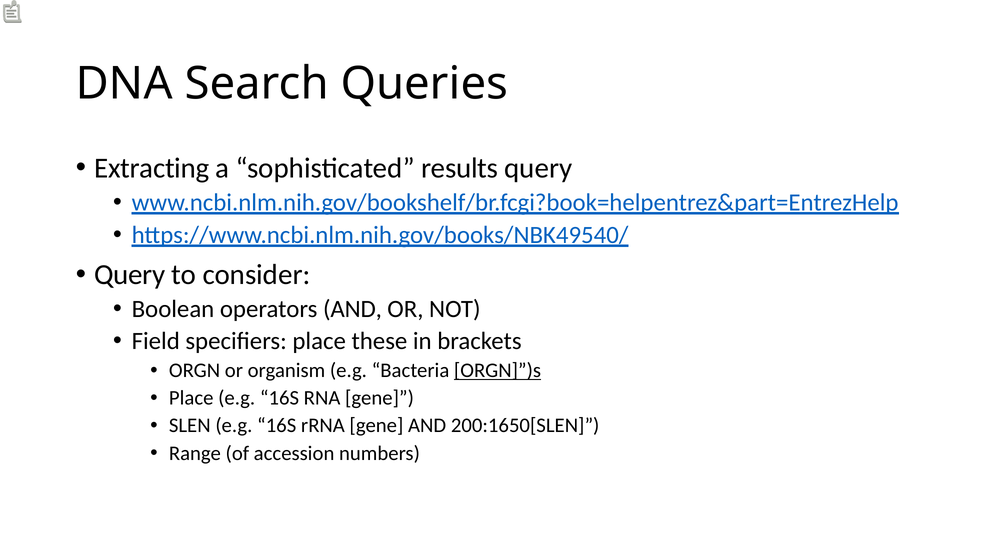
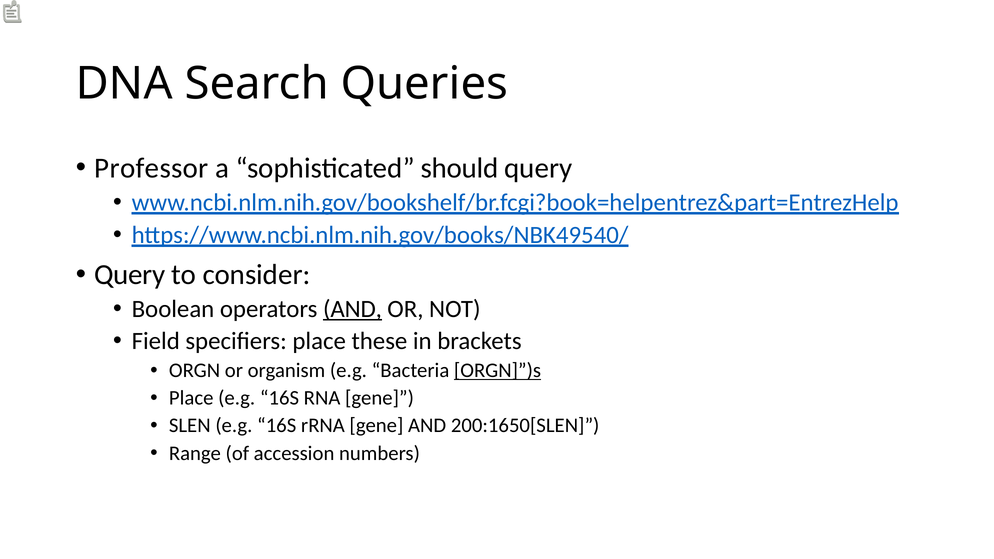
Extracting: Extracting -> Professor (151, 168)
results: results -> should (460, 168)
AND underline: none -> present (352, 309)
